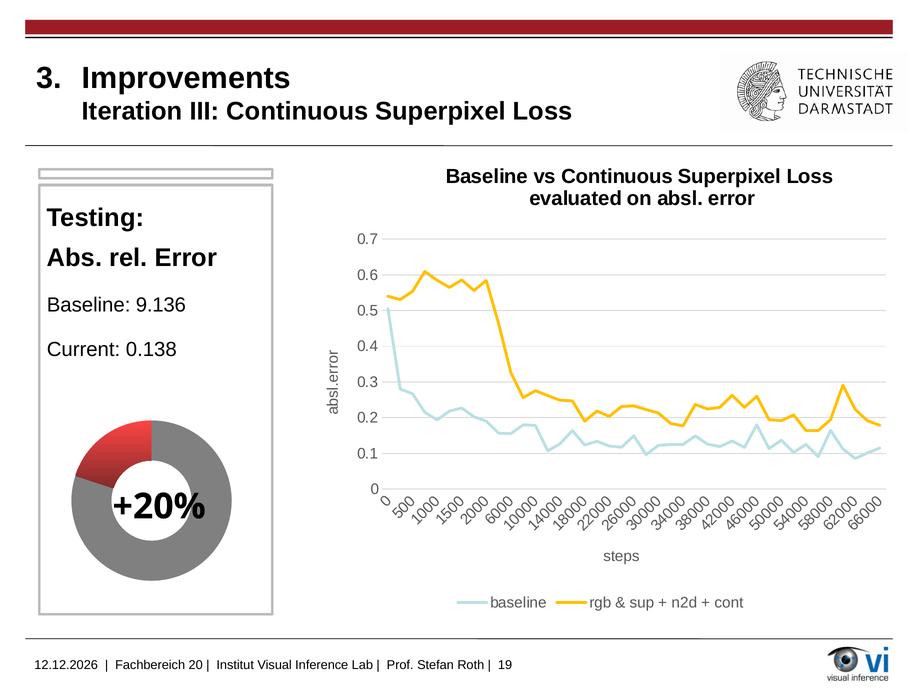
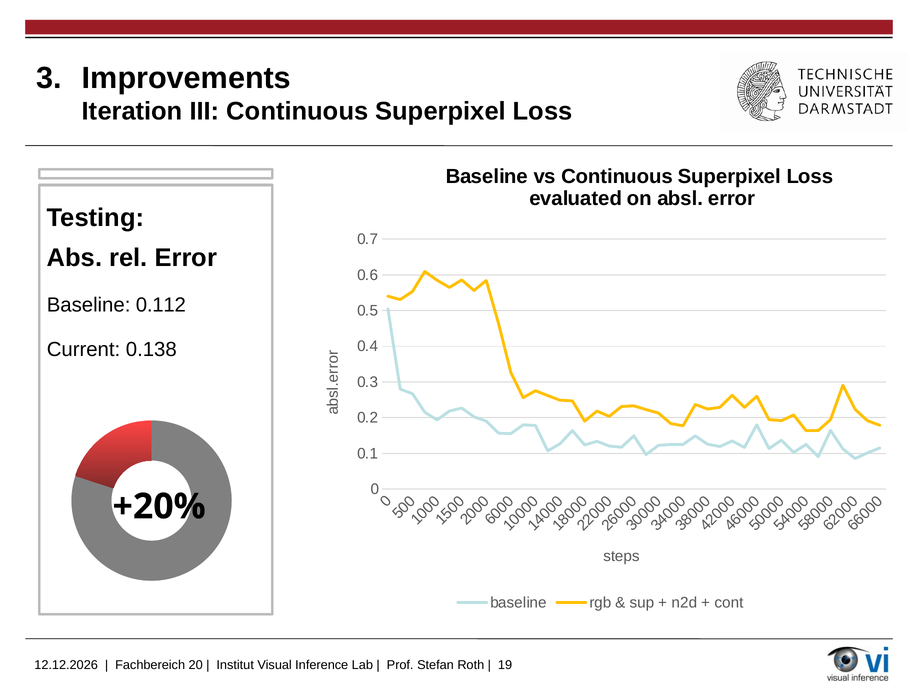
9.136: 9.136 -> 0.112 (161, 305)
